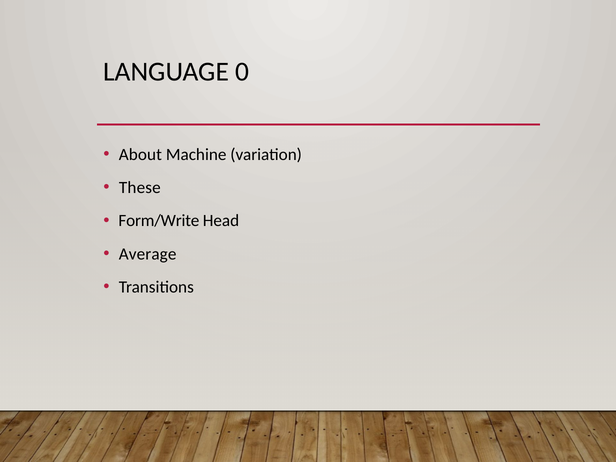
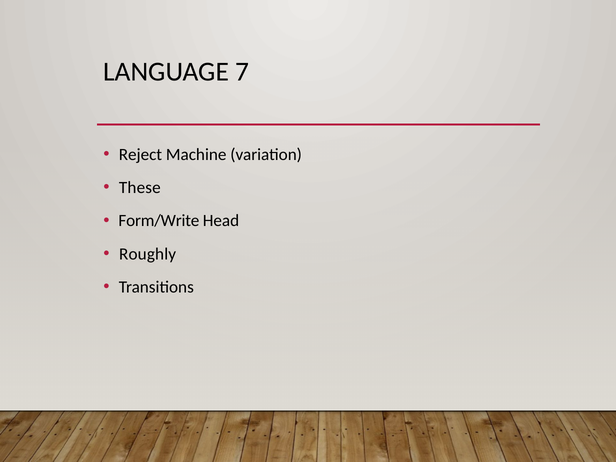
0: 0 -> 7 (242, 72)
About: About -> Reject (140, 154)
Average: Average -> Roughly (148, 254)
